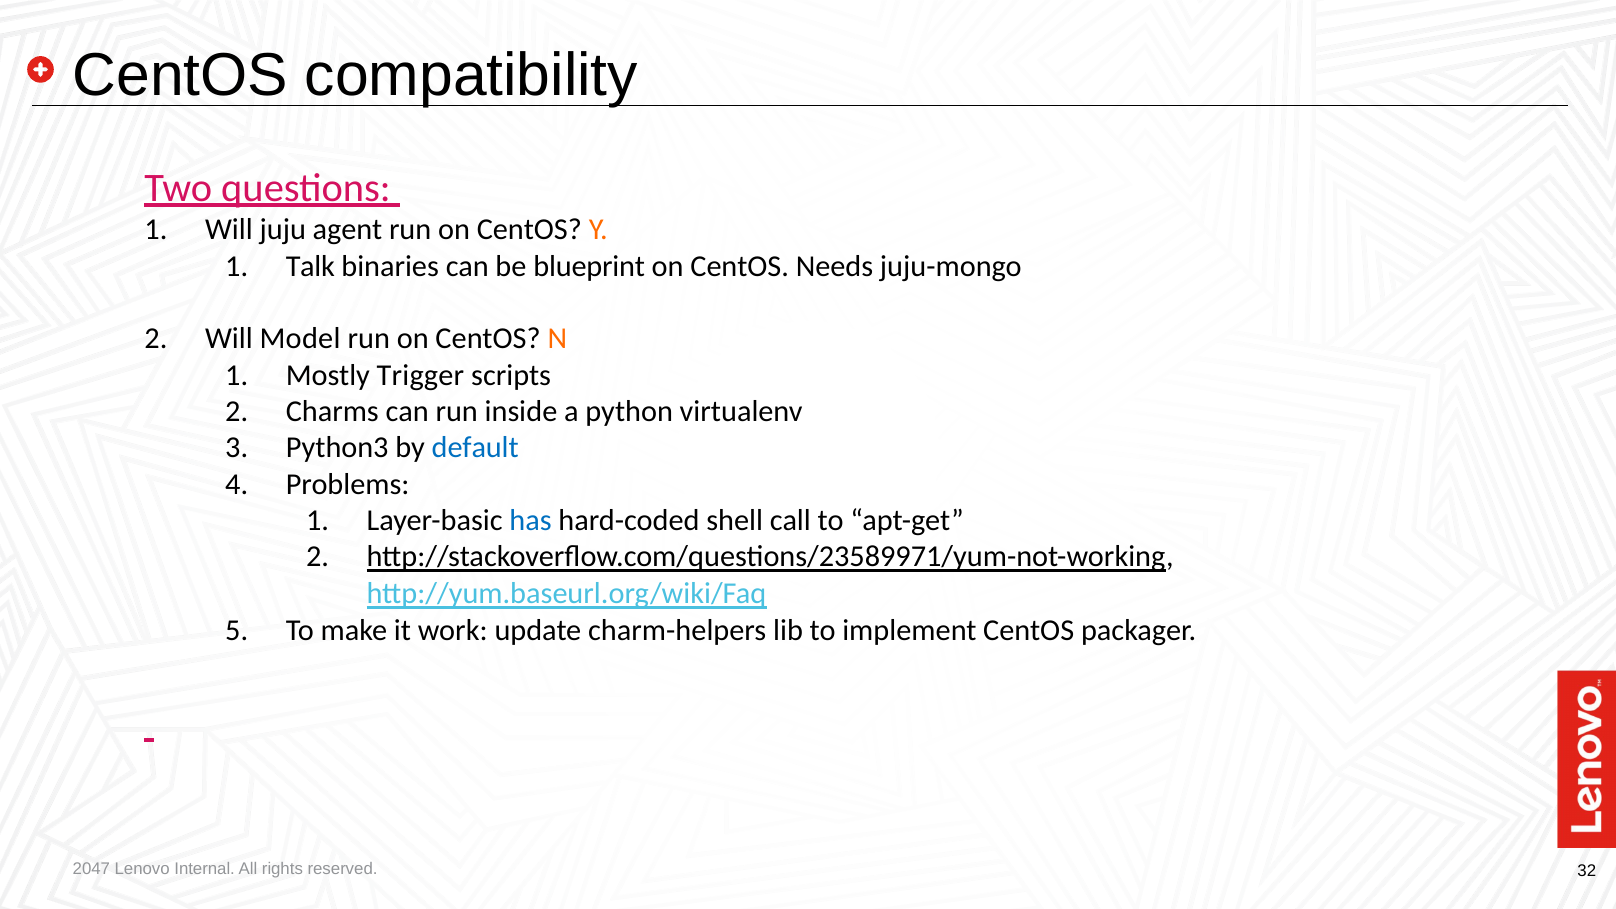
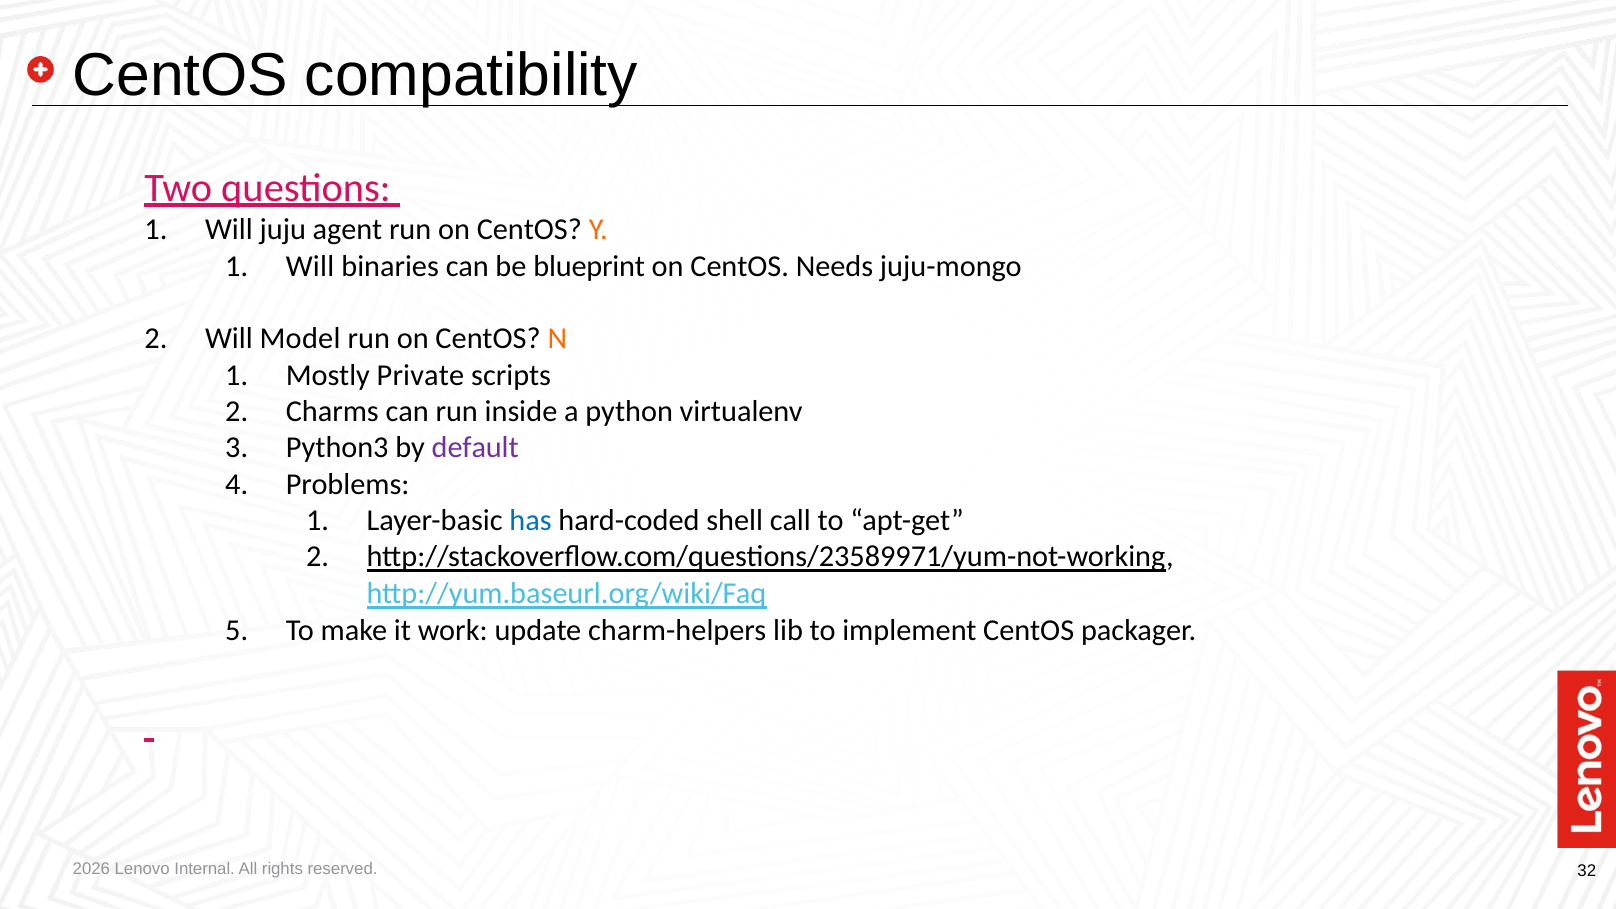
Talk: Talk -> Will (310, 266)
Trigger: Trigger -> Private (420, 375)
default colour: blue -> purple (475, 448)
2047: 2047 -> 2026 (91, 870)
